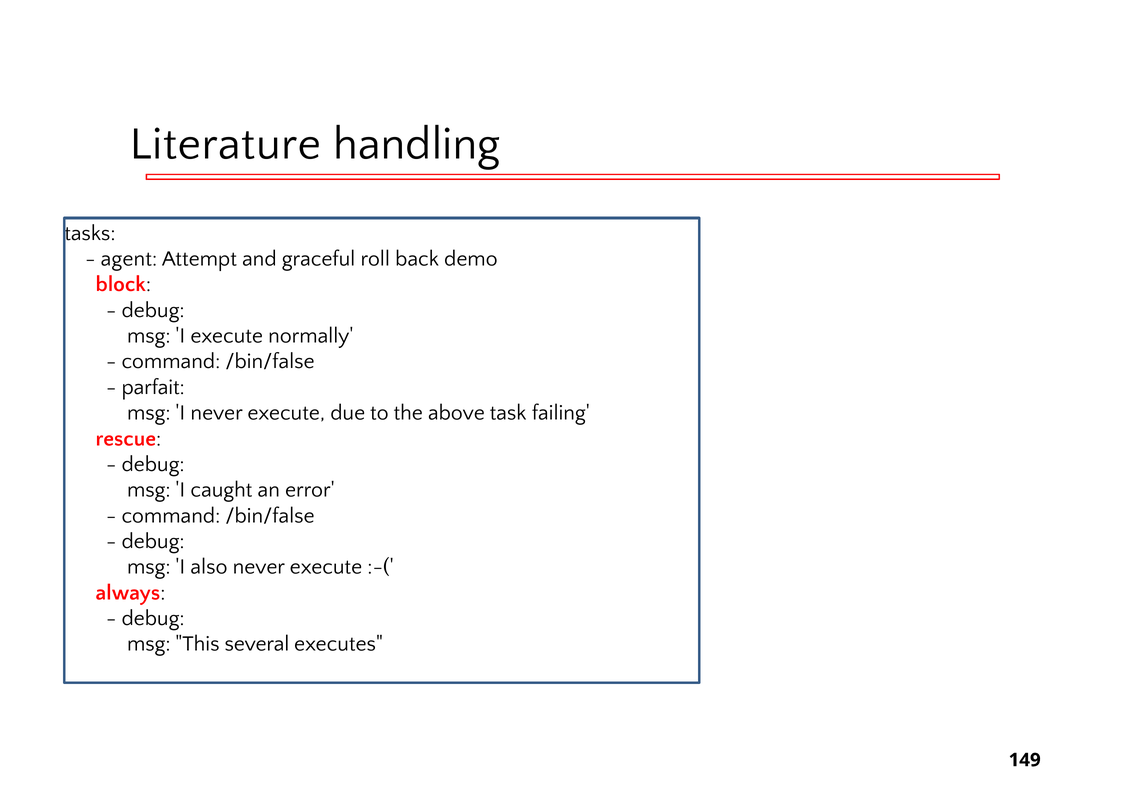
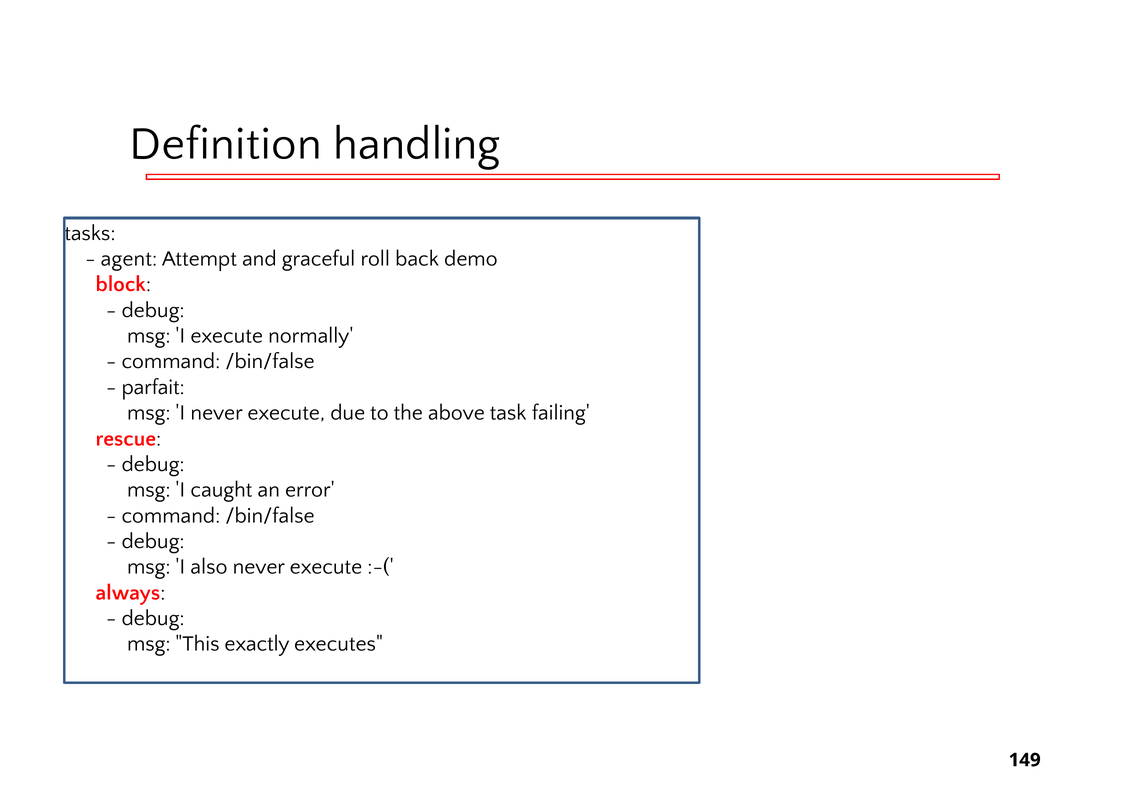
Literature: Literature -> Definition (226, 143)
several: several -> exactly (257, 644)
